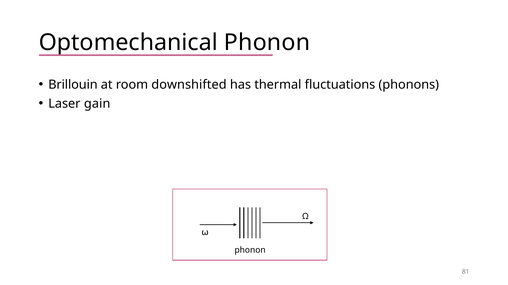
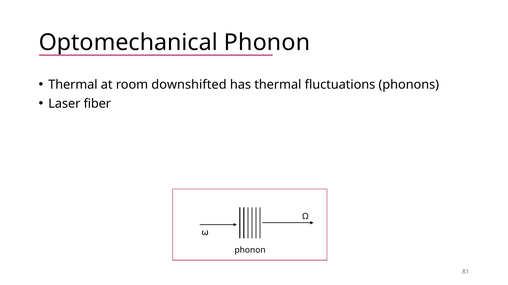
Brillouin: Brillouin -> Thermal (73, 85)
gain: gain -> fiber (97, 104)
